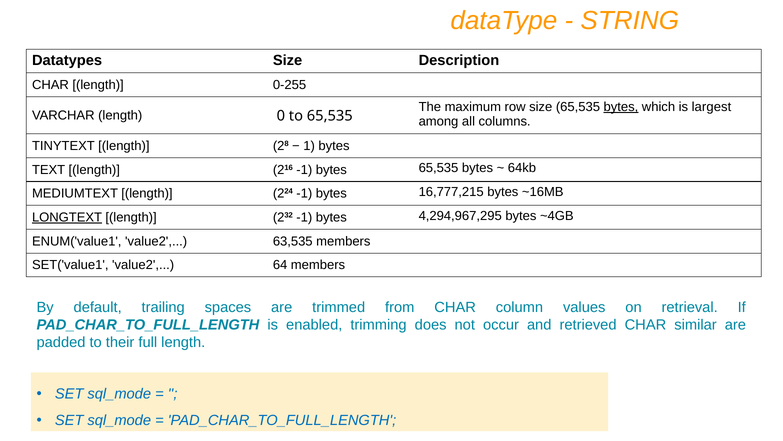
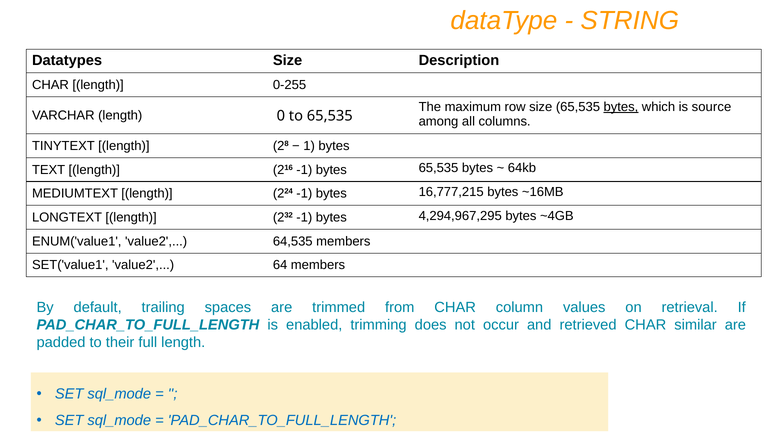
largest: largest -> source (711, 107)
LONGTEXT underline: present -> none (67, 217)
63,535: 63,535 -> 64,535 (293, 241)
